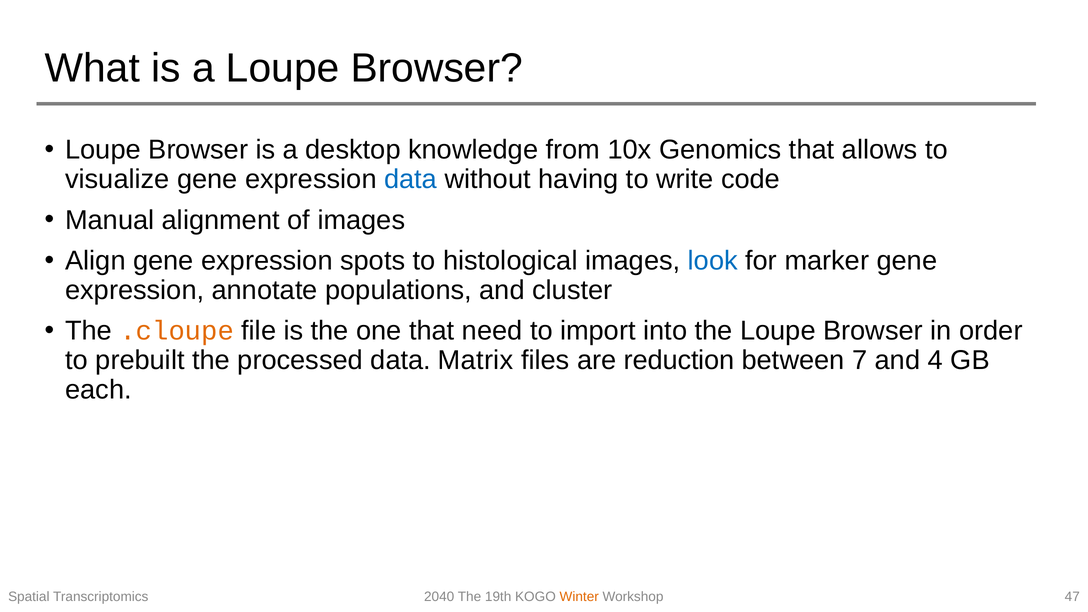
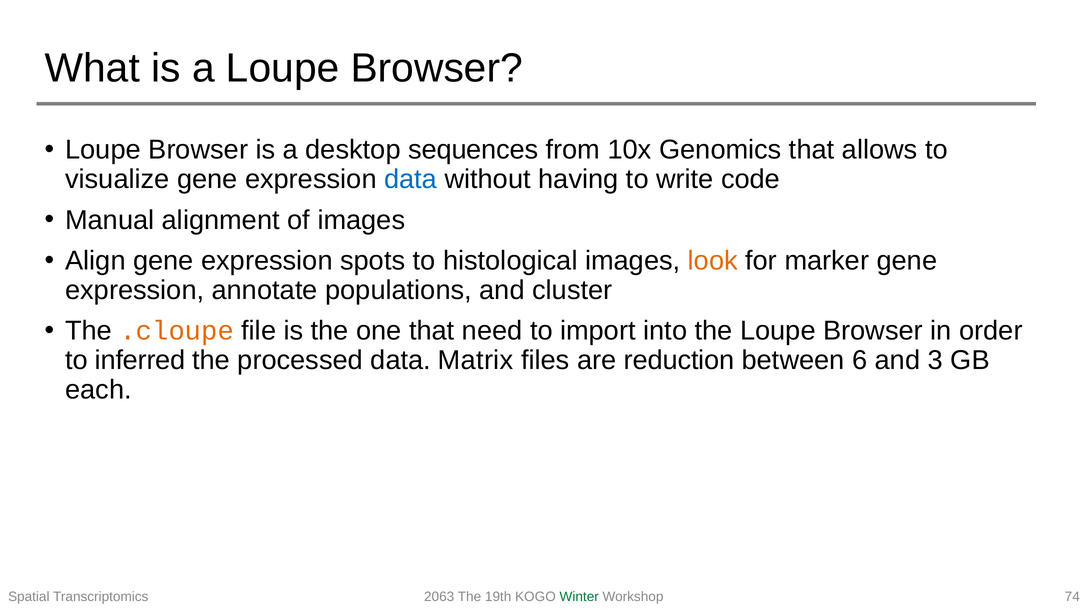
knowledge: knowledge -> sequences (473, 150)
look colour: blue -> orange (713, 261)
prebuilt: prebuilt -> inferred (140, 360)
7: 7 -> 6 (860, 360)
4: 4 -> 3 (935, 360)
2040: 2040 -> 2063 (439, 597)
Winter colour: orange -> green (579, 597)
47: 47 -> 74 (1072, 597)
